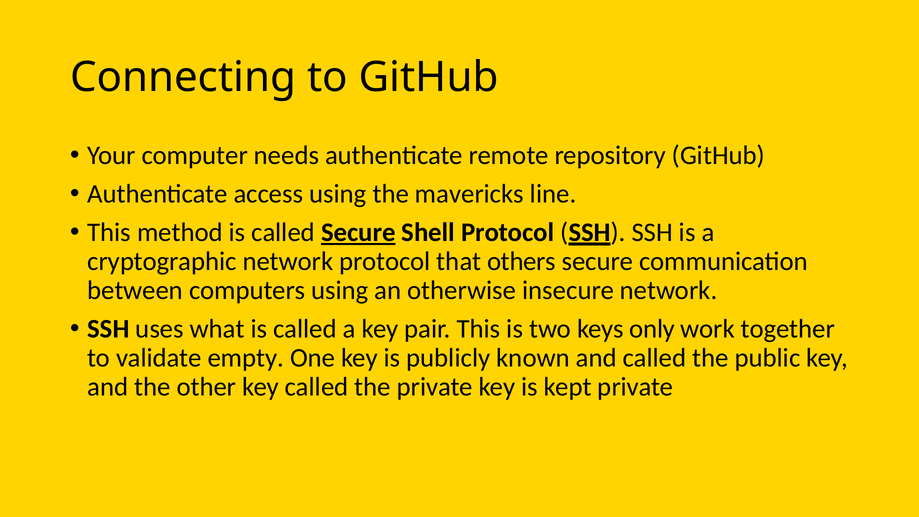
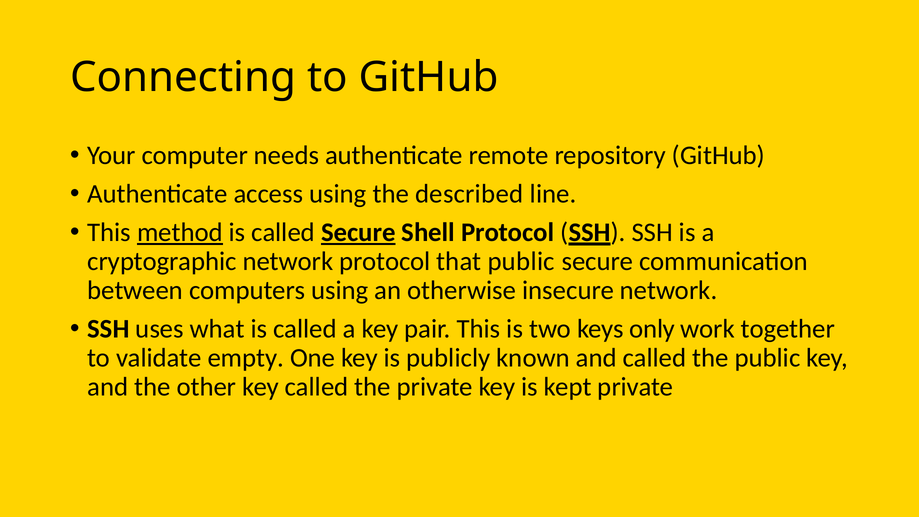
mavericks: mavericks -> described (469, 194)
method underline: none -> present (180, 232)
that others: others -> public (521, 261)
